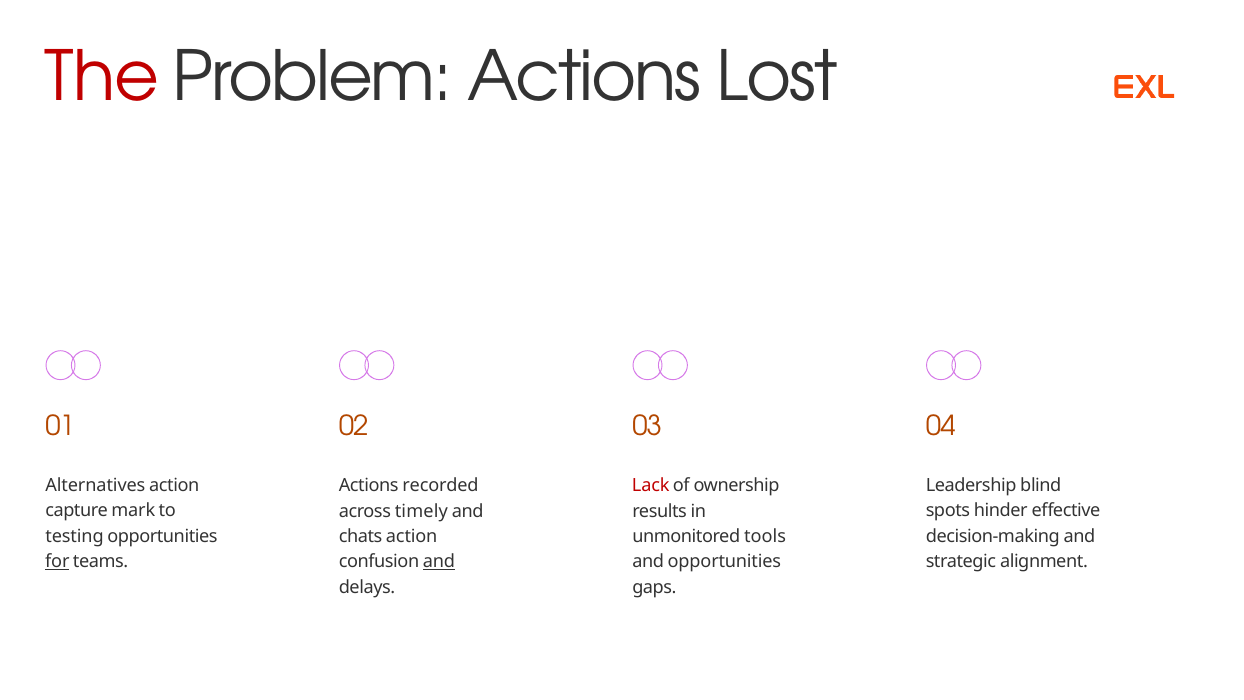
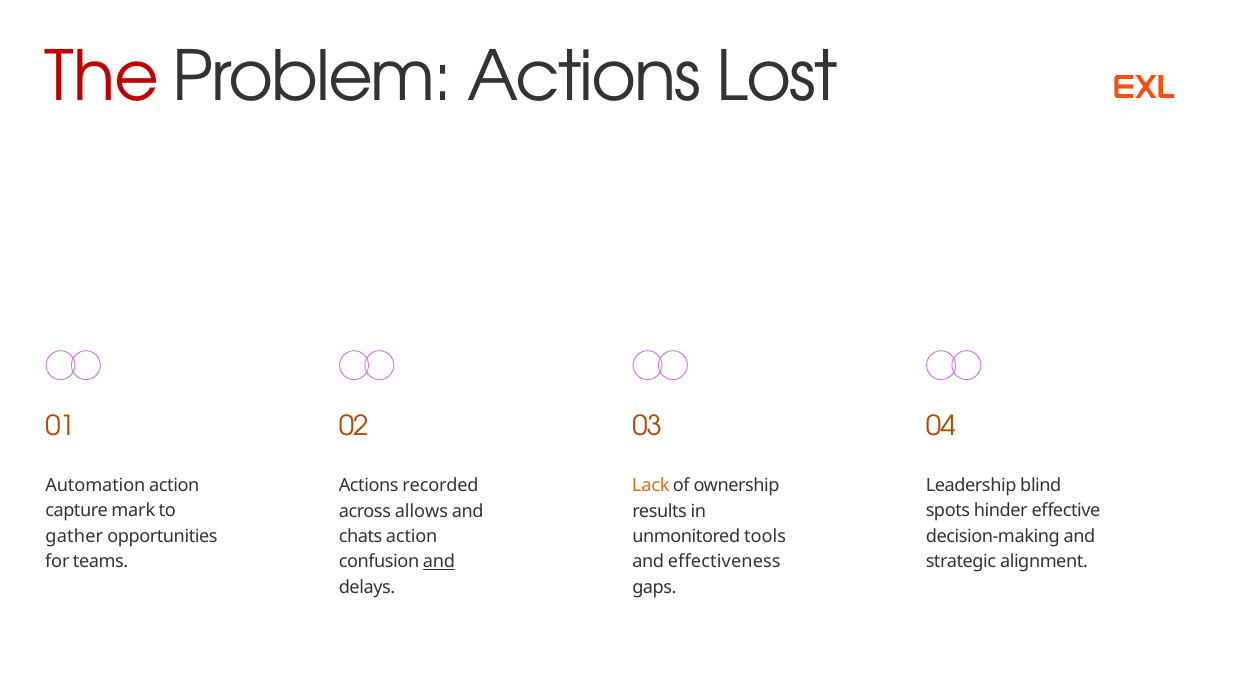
Alternatives: Alternatives -> Automation (95, 485)
Lack colour: red -> orange (651, 485)
timely: timely -> allows (421, 511)
testing: testing -> gather (74, 536)
for underline: present -> none (57, 562)
and opportunities: opportunities -> effectiveness (724, 562)
